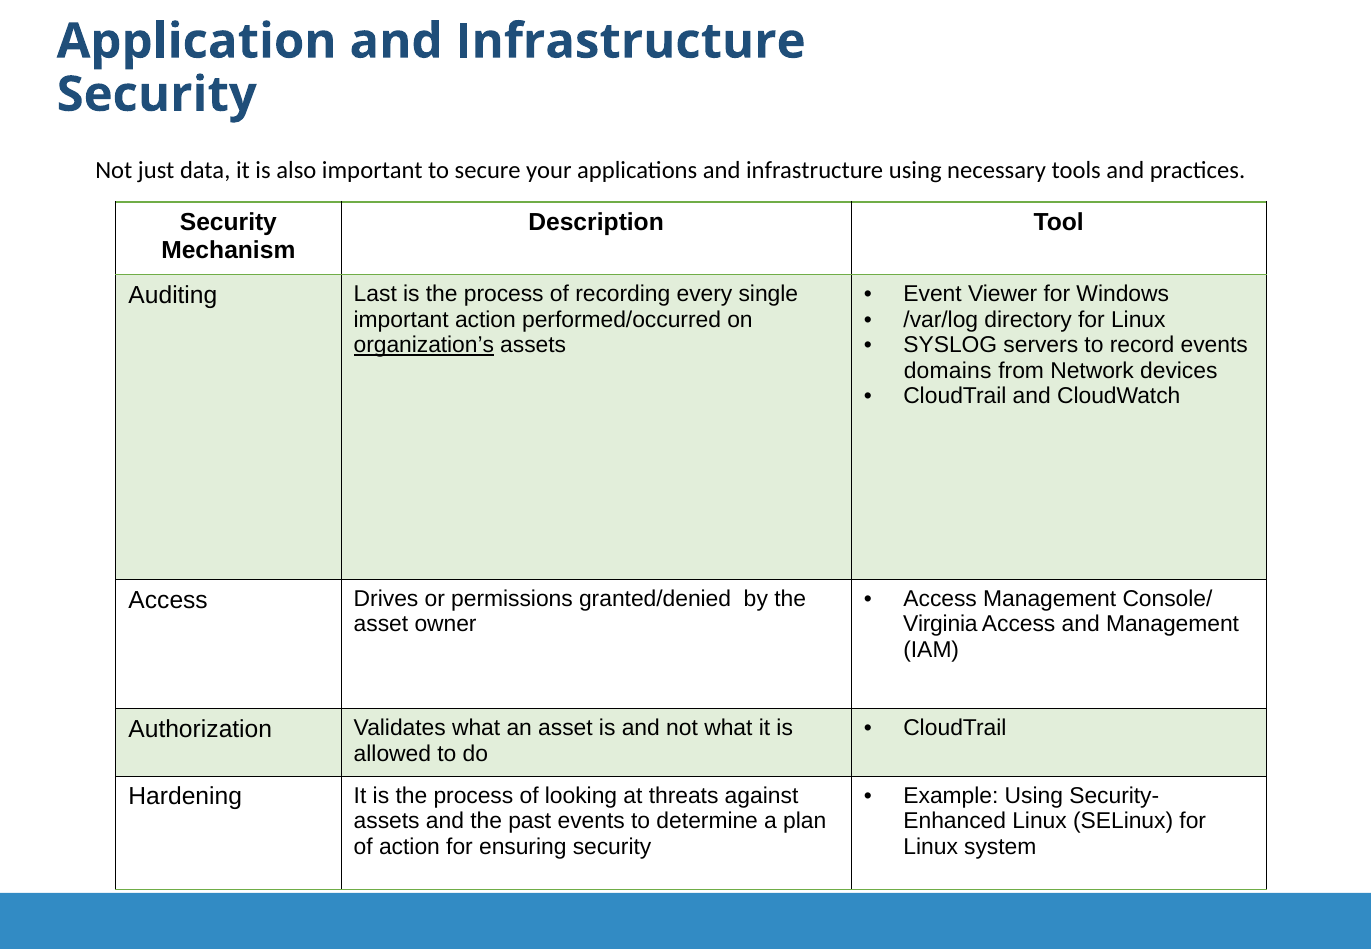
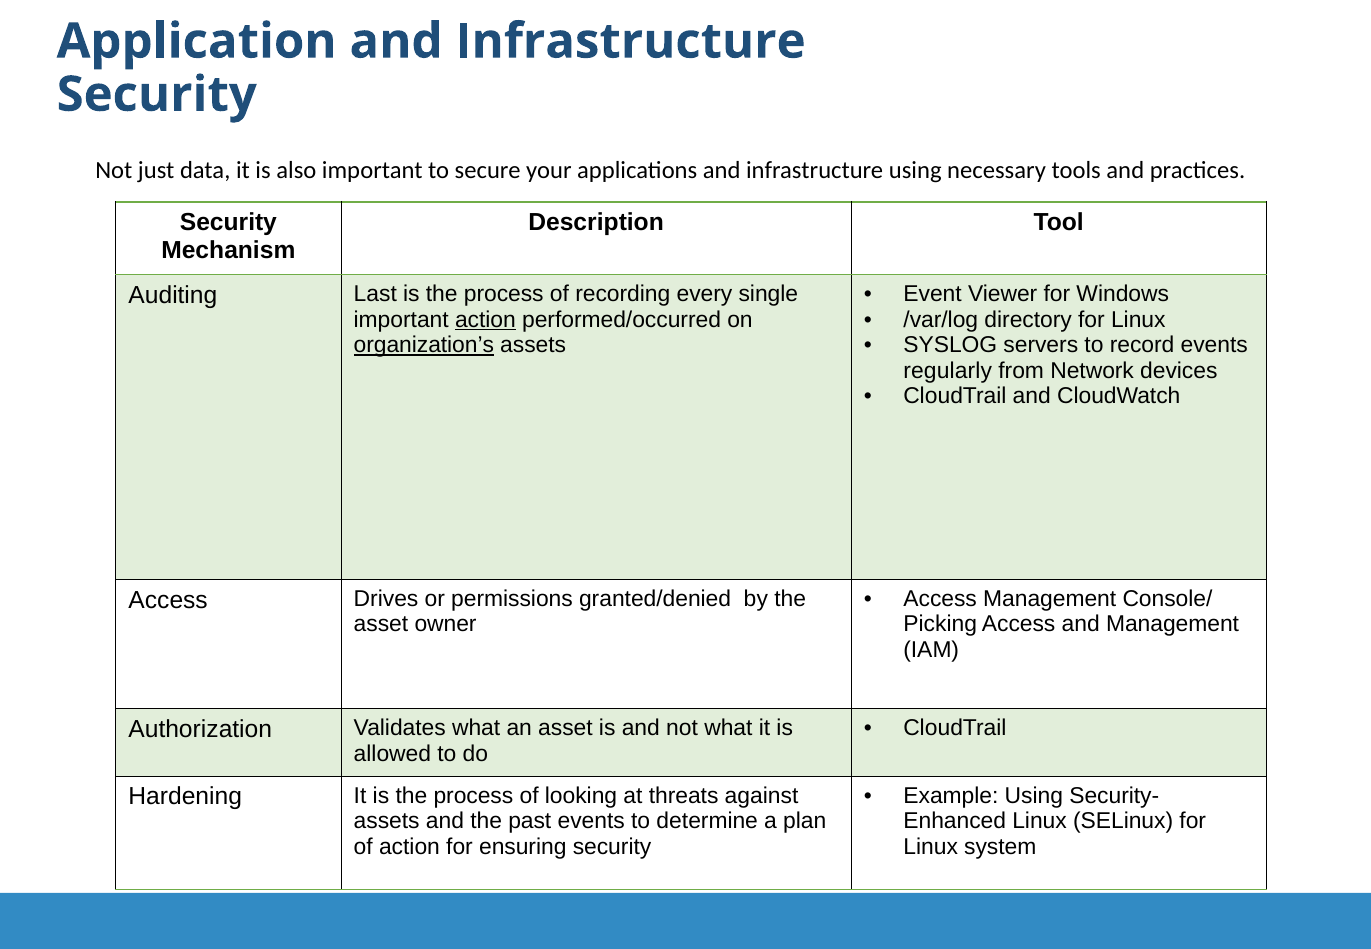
action underline: none -> present (485, 320)
domains: domains -> regularly (948, 371)
Virginia: Virginia -> Picking (940, 624)
